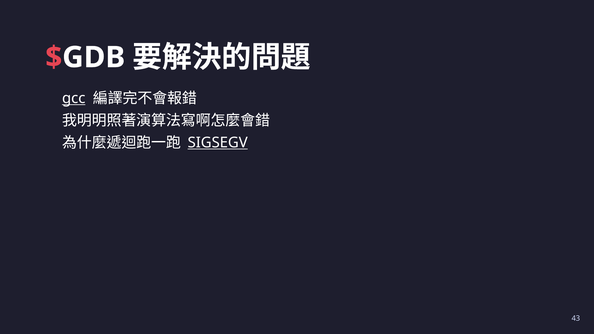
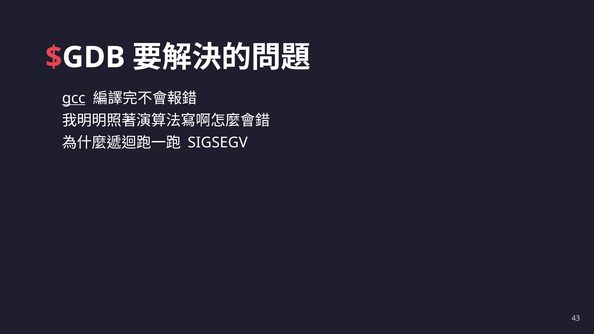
SIGSEGV underline: present -> none (218, 143)
